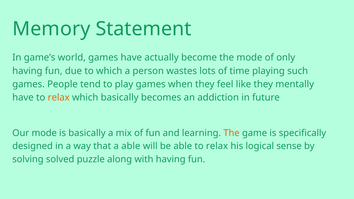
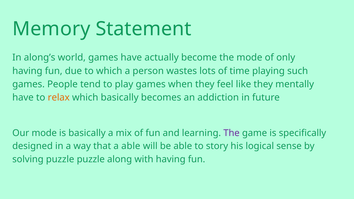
game’s: game’s -> along’s (40, 58)
The colour: orange -> purple (232, 133)
able to relax: relax -> story (217, 146)
solving solved: solved -> puzzle (60, 159)
